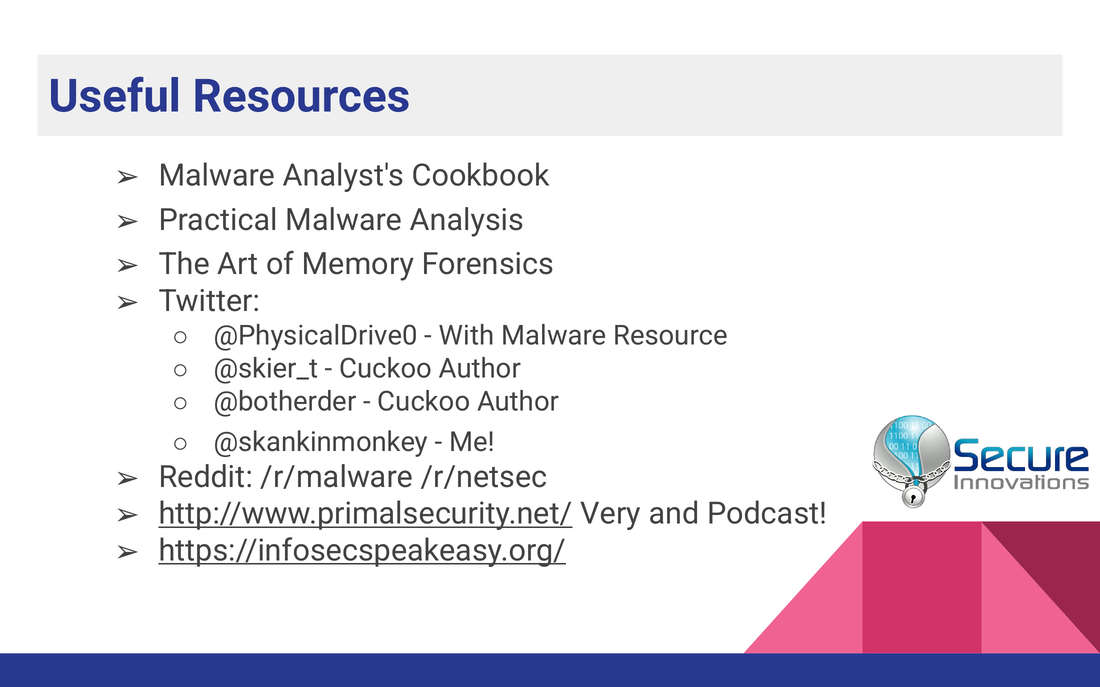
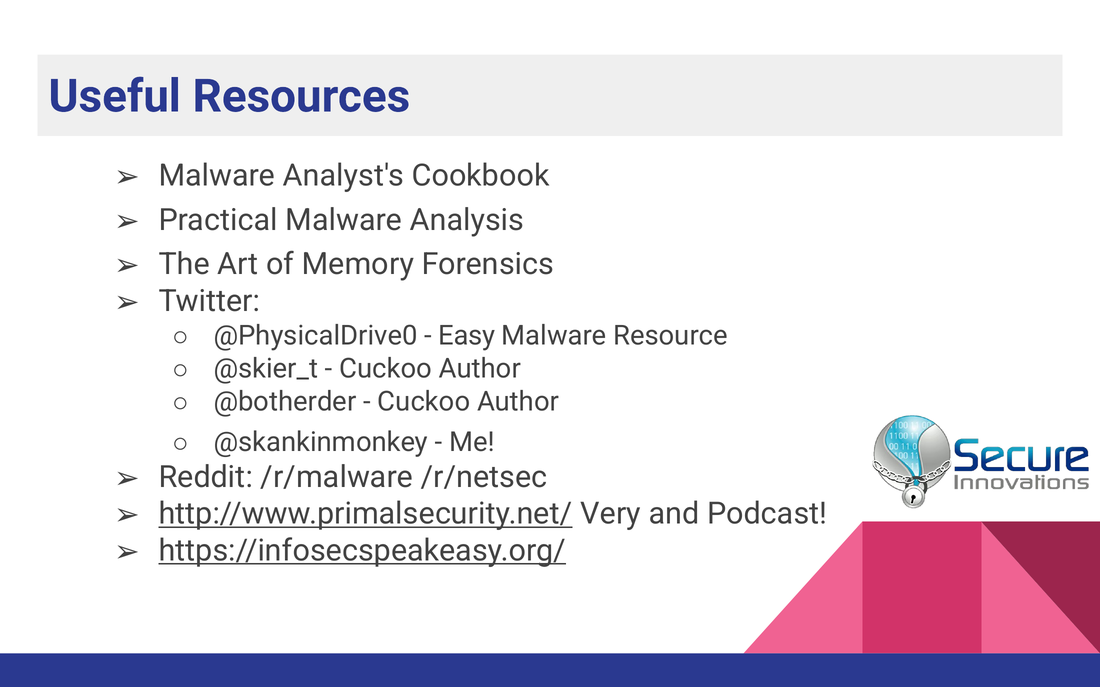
With: With -> Easy (467, 336)
